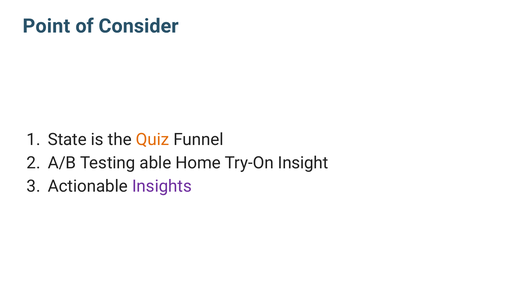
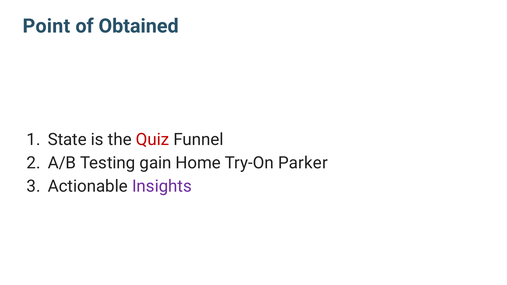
Consider: Consider -> Obtained (139, 26)
Quiz colour: orange -> red (153, 140)
able: able -> gain (156, 163)
Insight: Insight -> Parker (303, 163)
